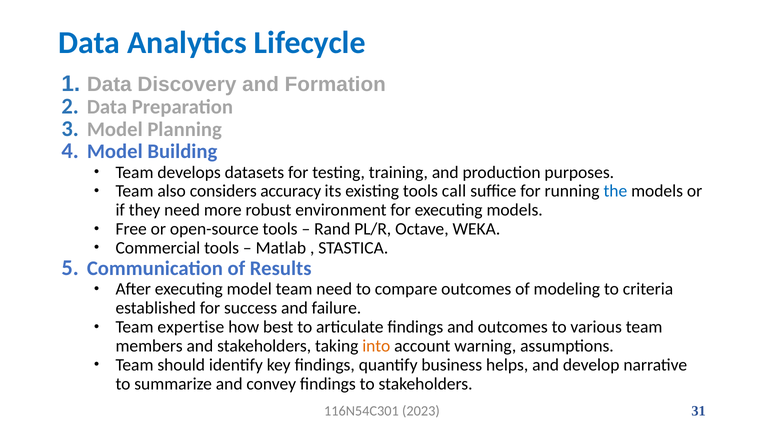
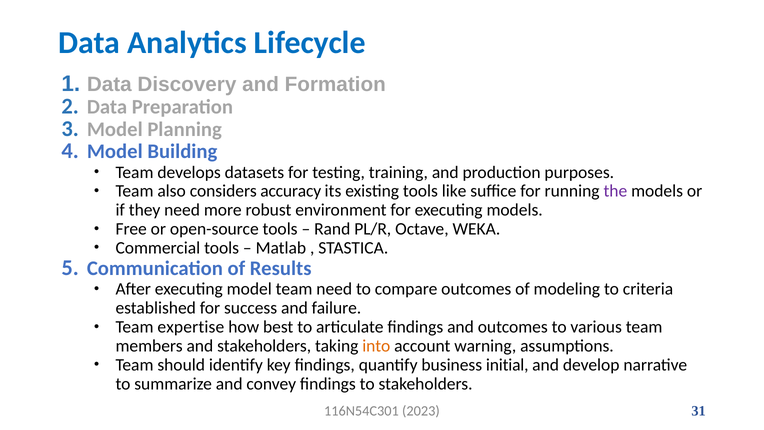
call: call -> like (454, 191)
the colour: blue -> purple (615, 191)
helps: helps -> initial (507, 365)
